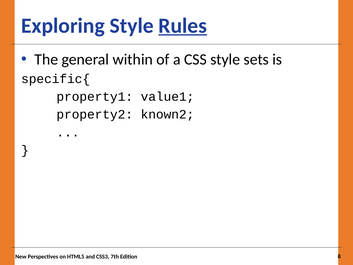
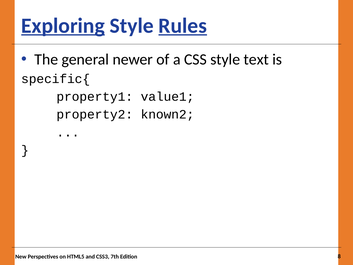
Exploring underline: none -> present (63, 26)
within: within -> newer (133, 59)
sets: sets -> text (256, 59)
